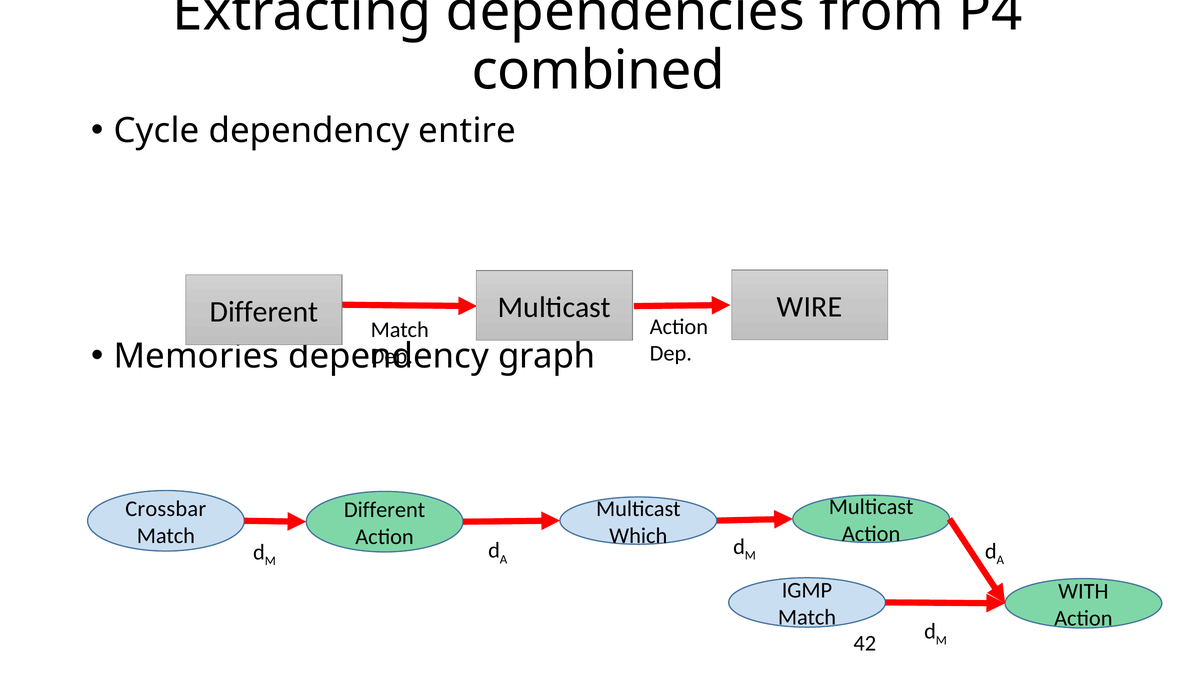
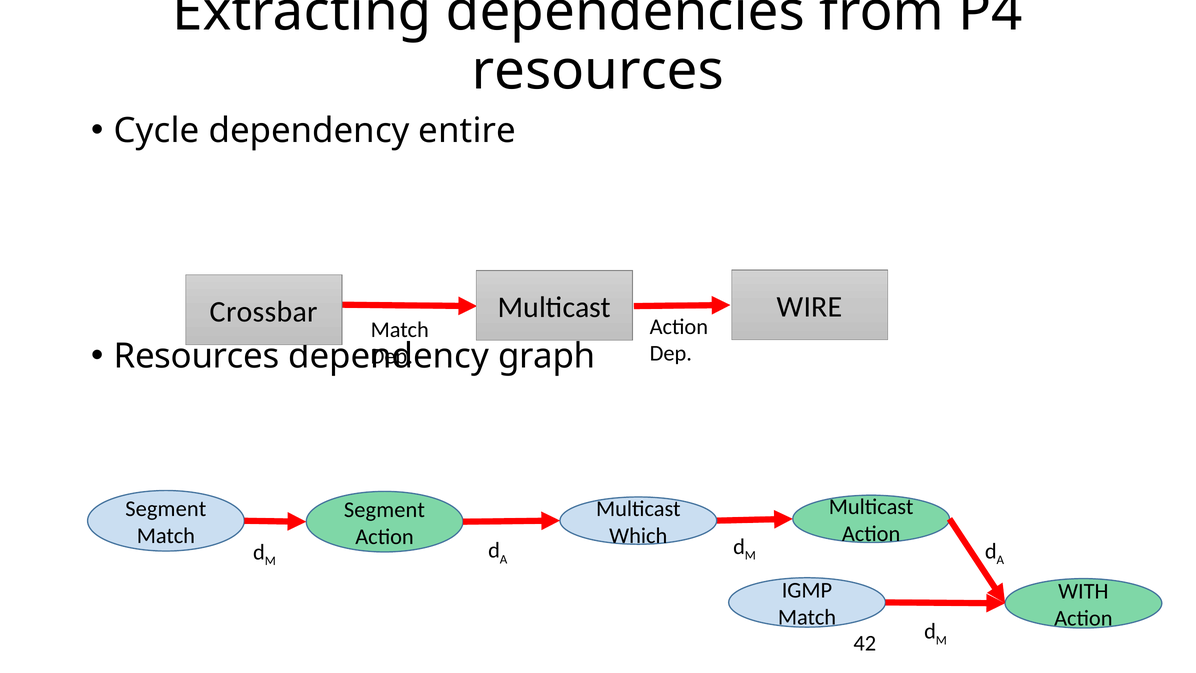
combined: combined -> resources (598, 71)
Different: Different -> Crossbar (264, 312)
Memories: Memories -> Resources (197, 356)
Crossbar: Crossbar -> Segment (166, 509)
Different: Different -> Segment (384, 510)
